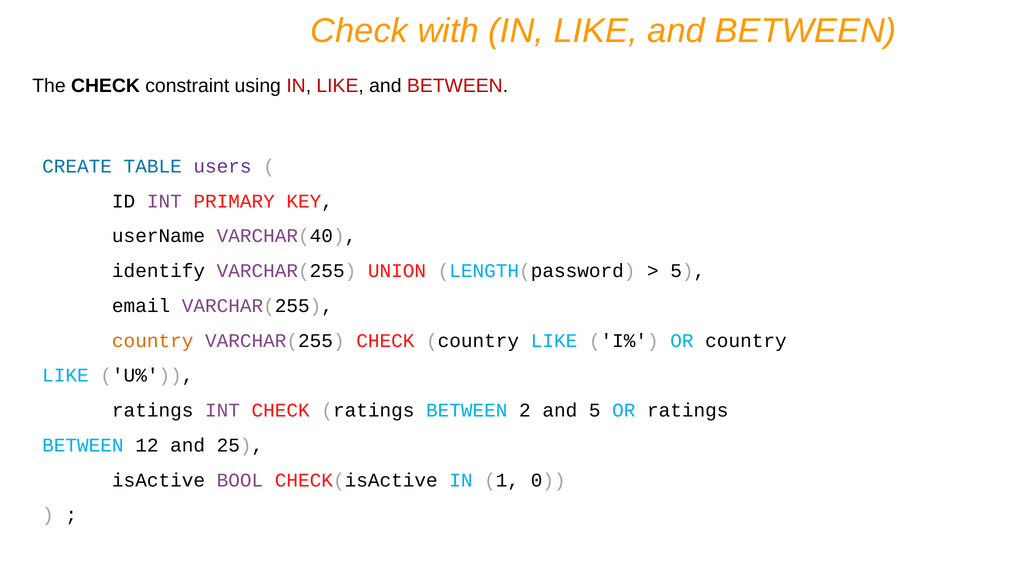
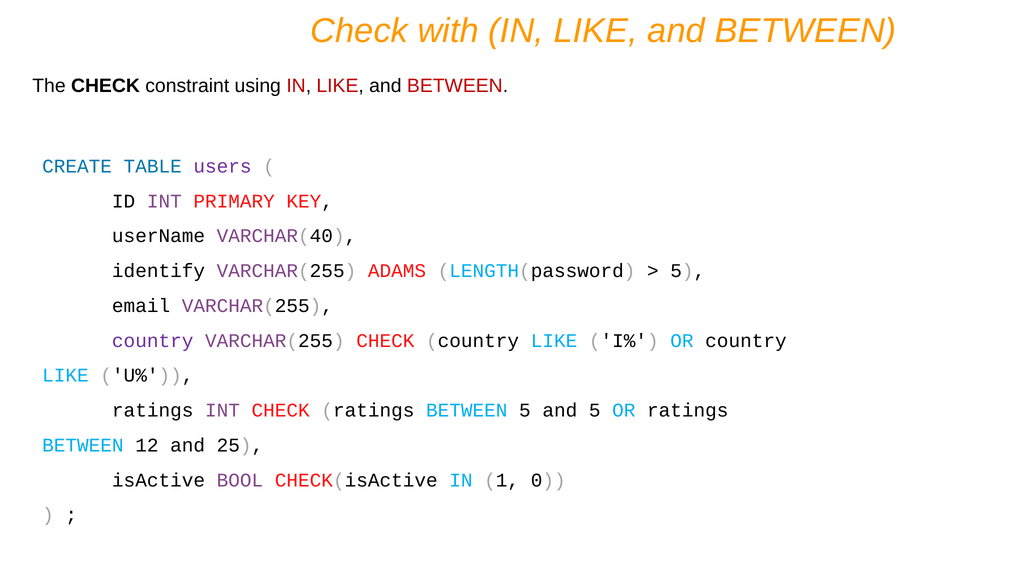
UNION: UNION -> ADAMS (397, 271)
country colour: orange -> purple (153, 341)
BETWEEN 2: 2 -> 5 (525, 411)
